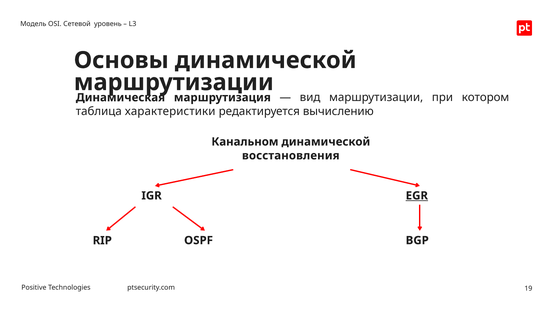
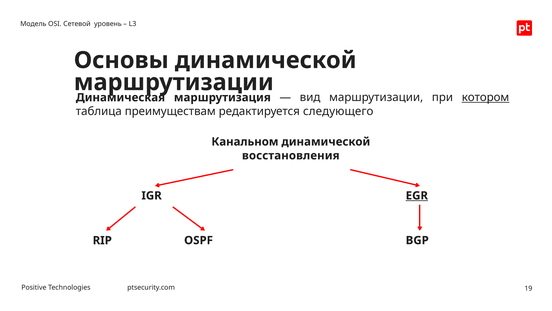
котором underline: none -> present (486, 97)
характеристики: характеристики -> преимуществам (170, 111)
вычислению: вычислению -> следующего (338, 111)
